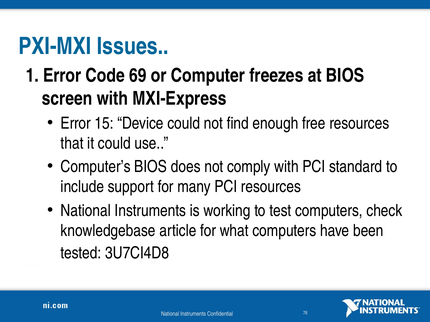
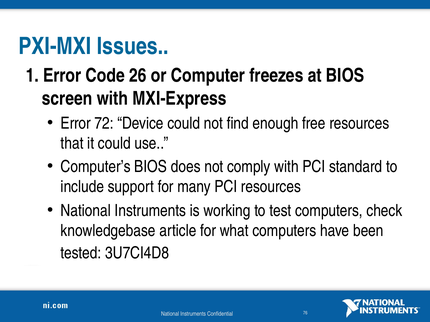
69: 69 -> 26 (138, 76)
15: 15 -> 72 (104, 123)
